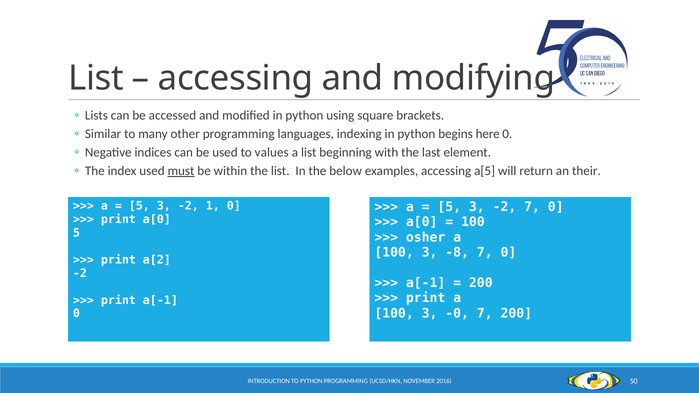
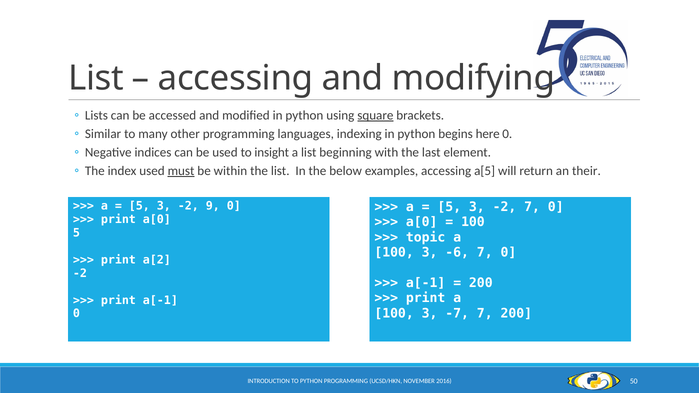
square underline: none -> present (375, 115)
values: values -> insight (272, 153)
1: 1 -> 9 (213, 206)
osher: osher -> topic (426, 237)
-8: -8 -> -6 (457, 253)
-0: -0 -> -7 (457, 314)
